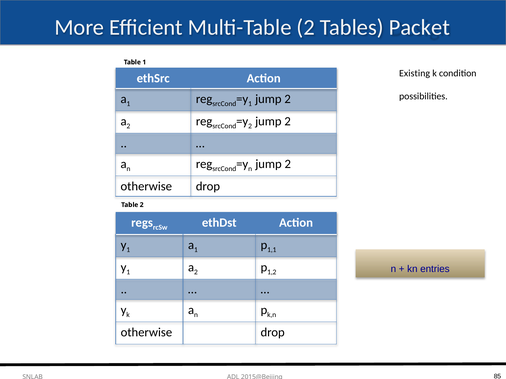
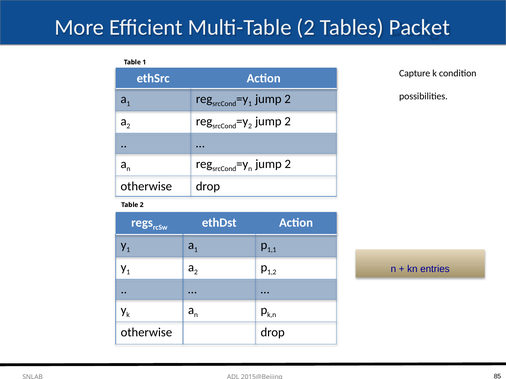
Existing: Existing -> Capture (415, 73)
